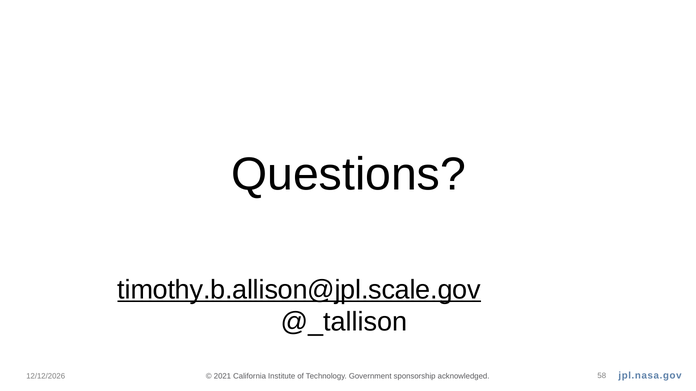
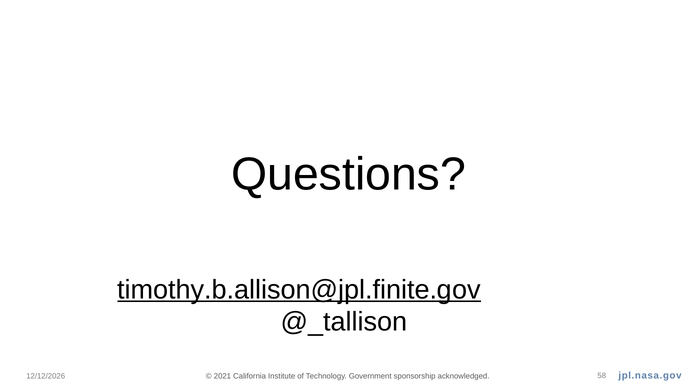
timothy.b.allison@jpl.scale.gov: timothy.b.allison@jpl.scale.gov -> timothy.b.allison@jpl.finite.gov (299, 290)
